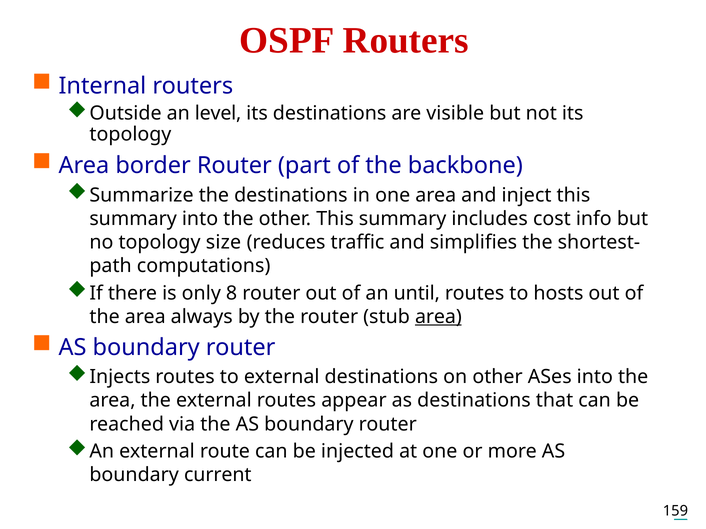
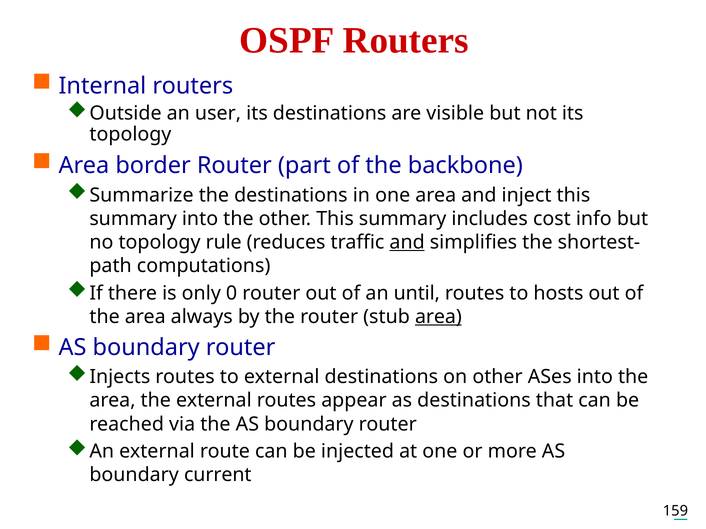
level: level -> user (218, 113)
size: size -> rule (224, 242)
and underline: none -> present (407, 242)
8: 8 -> 0 (232, 293)
